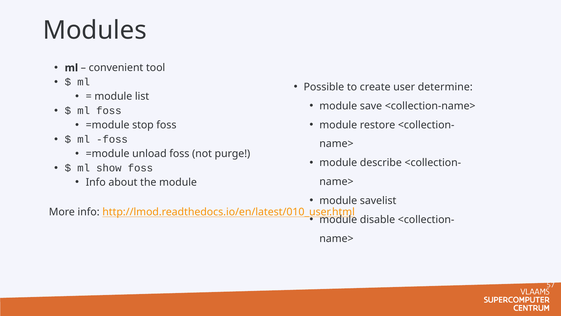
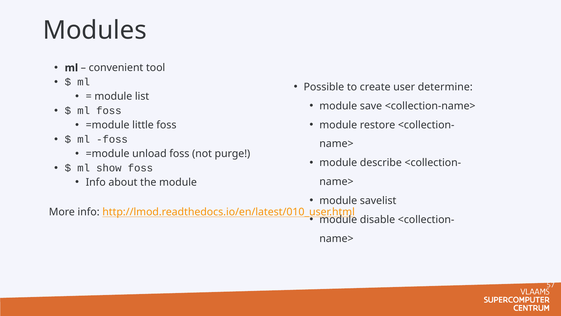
stop: stop -> little (143, 125)
